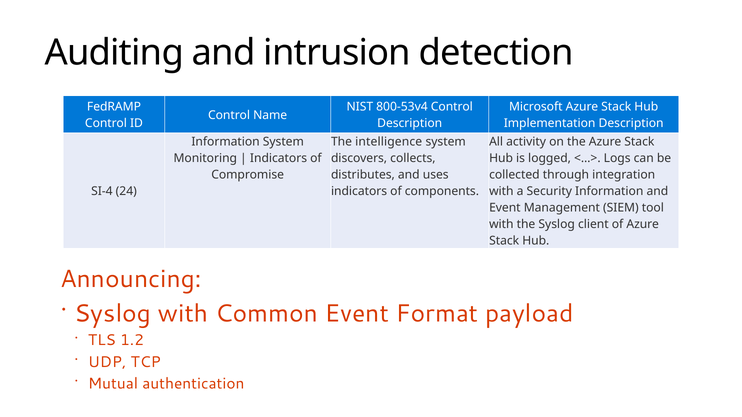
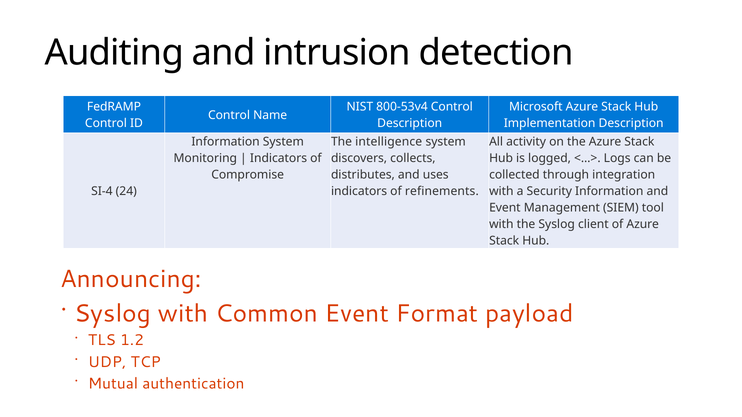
components: components -> refinements (442, 191)
